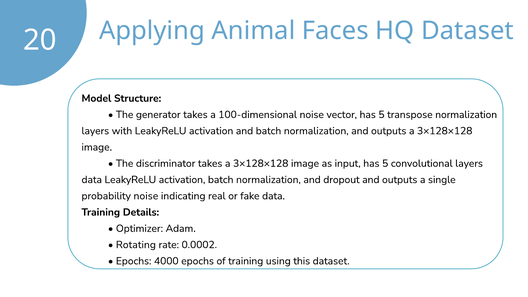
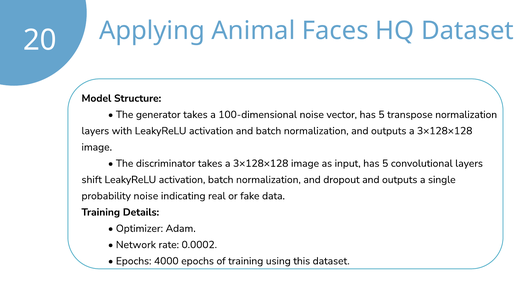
data: data -> shift (92, 180)
Rotating: Rotating -> Network (136, 245)
